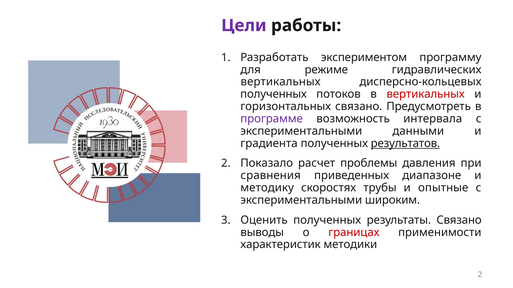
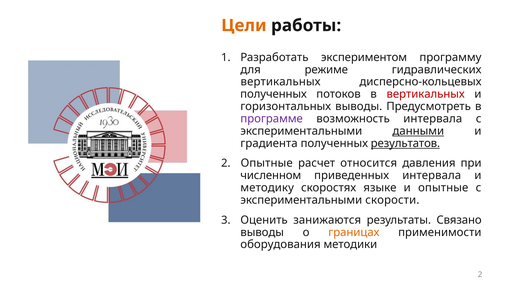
Цели colour: purple -> orange (244, 26)
горизонтальных связано: связано -> выводы (359, 107)
данными underline: none -> present (418, 131)
2 Показало: Показало -> Опытные (267, 164)
проблемы: проблемы -> относится (369, 164)
сравнения: сравнения -> численном (271, 176)
приведенных диапазоне: диапазоне -> интервала (432, 176)
трубы: трубы -> языке (380, 188)
широким: широким -> скорости (392, 200)
Оценить полученных: полученных -> занижаются (327, 220)
границах colour: red -> orange (354, 233)
характеристик: характеристик -> оборудования (281, 245)
